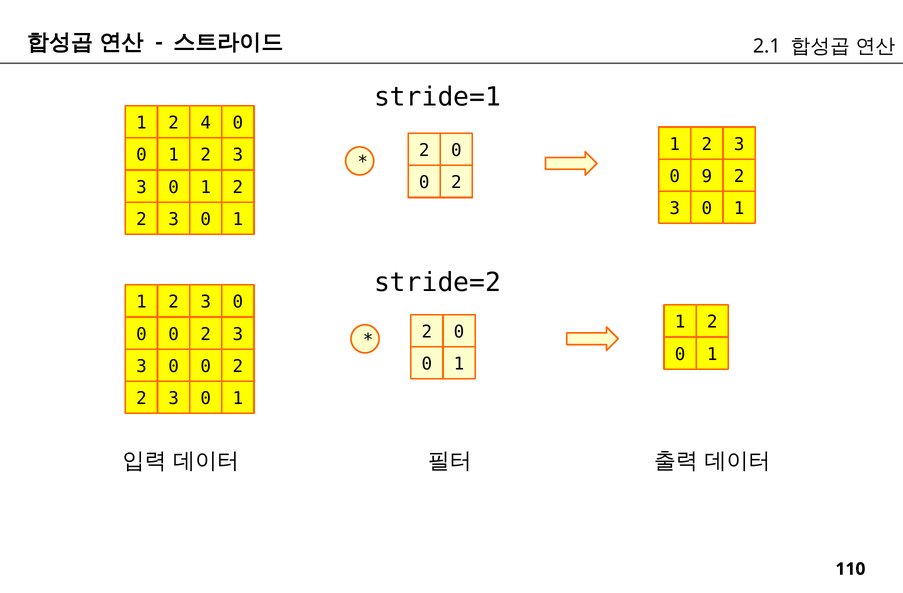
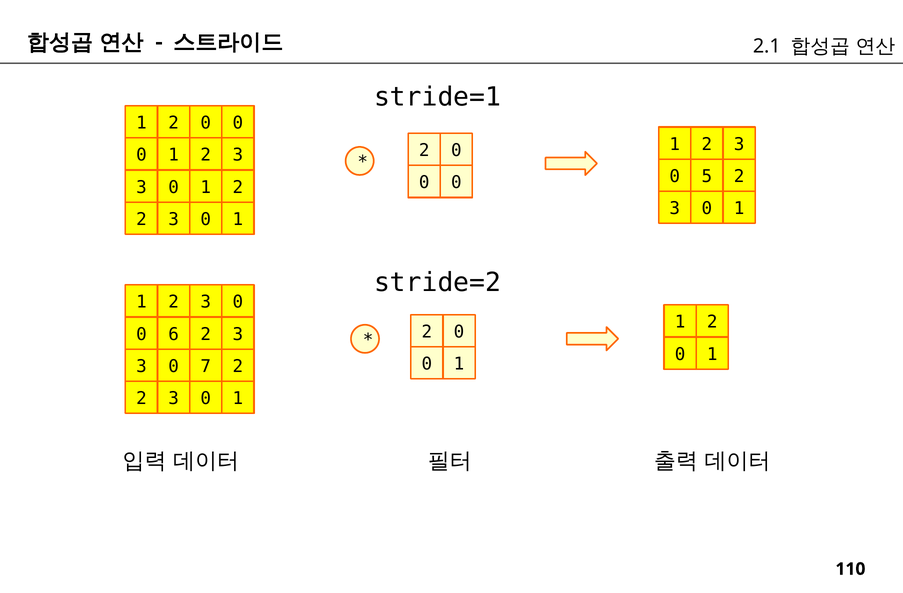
4: 4 -> 0 (206, 123)
9: 9 -> 5 (707, 176)
2: 2 -> 0 (456, 183)
0: 0 -> 6 (174, 334)
0: 0 -> 7 (206, 366)
